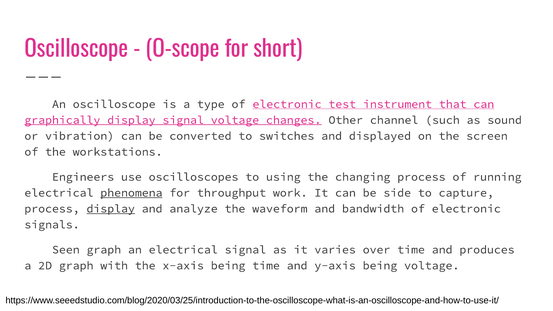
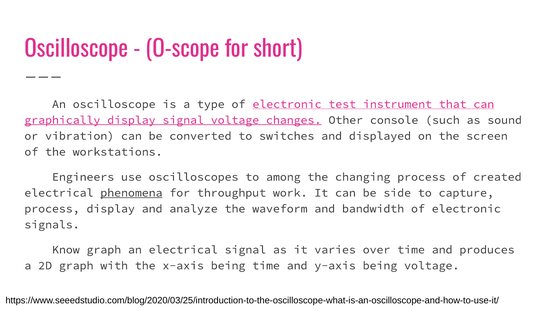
channel: channel -> console (394, 120)
using: using -> among (283, 177)
running: running -> created (497, 177)
display underline: present -> none (111, 209)
Seen: Seen -> Know (66, 250)
